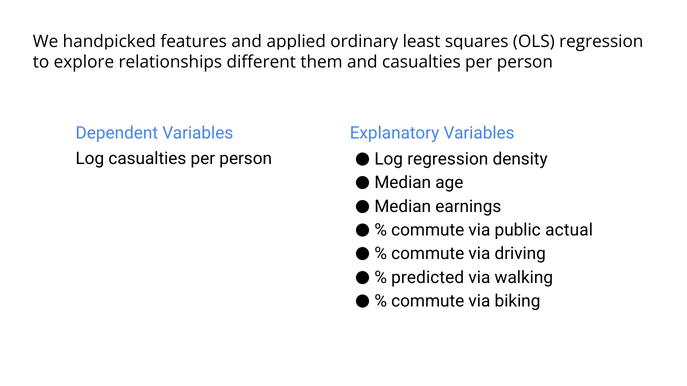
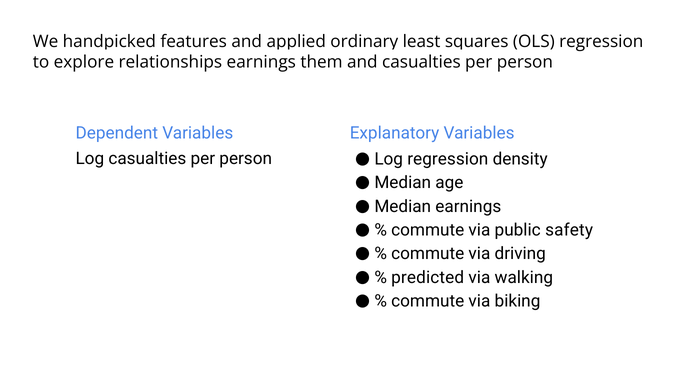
relationships different: different -> earnings (261, 62)
actual: actual -> safety (569, 230)
